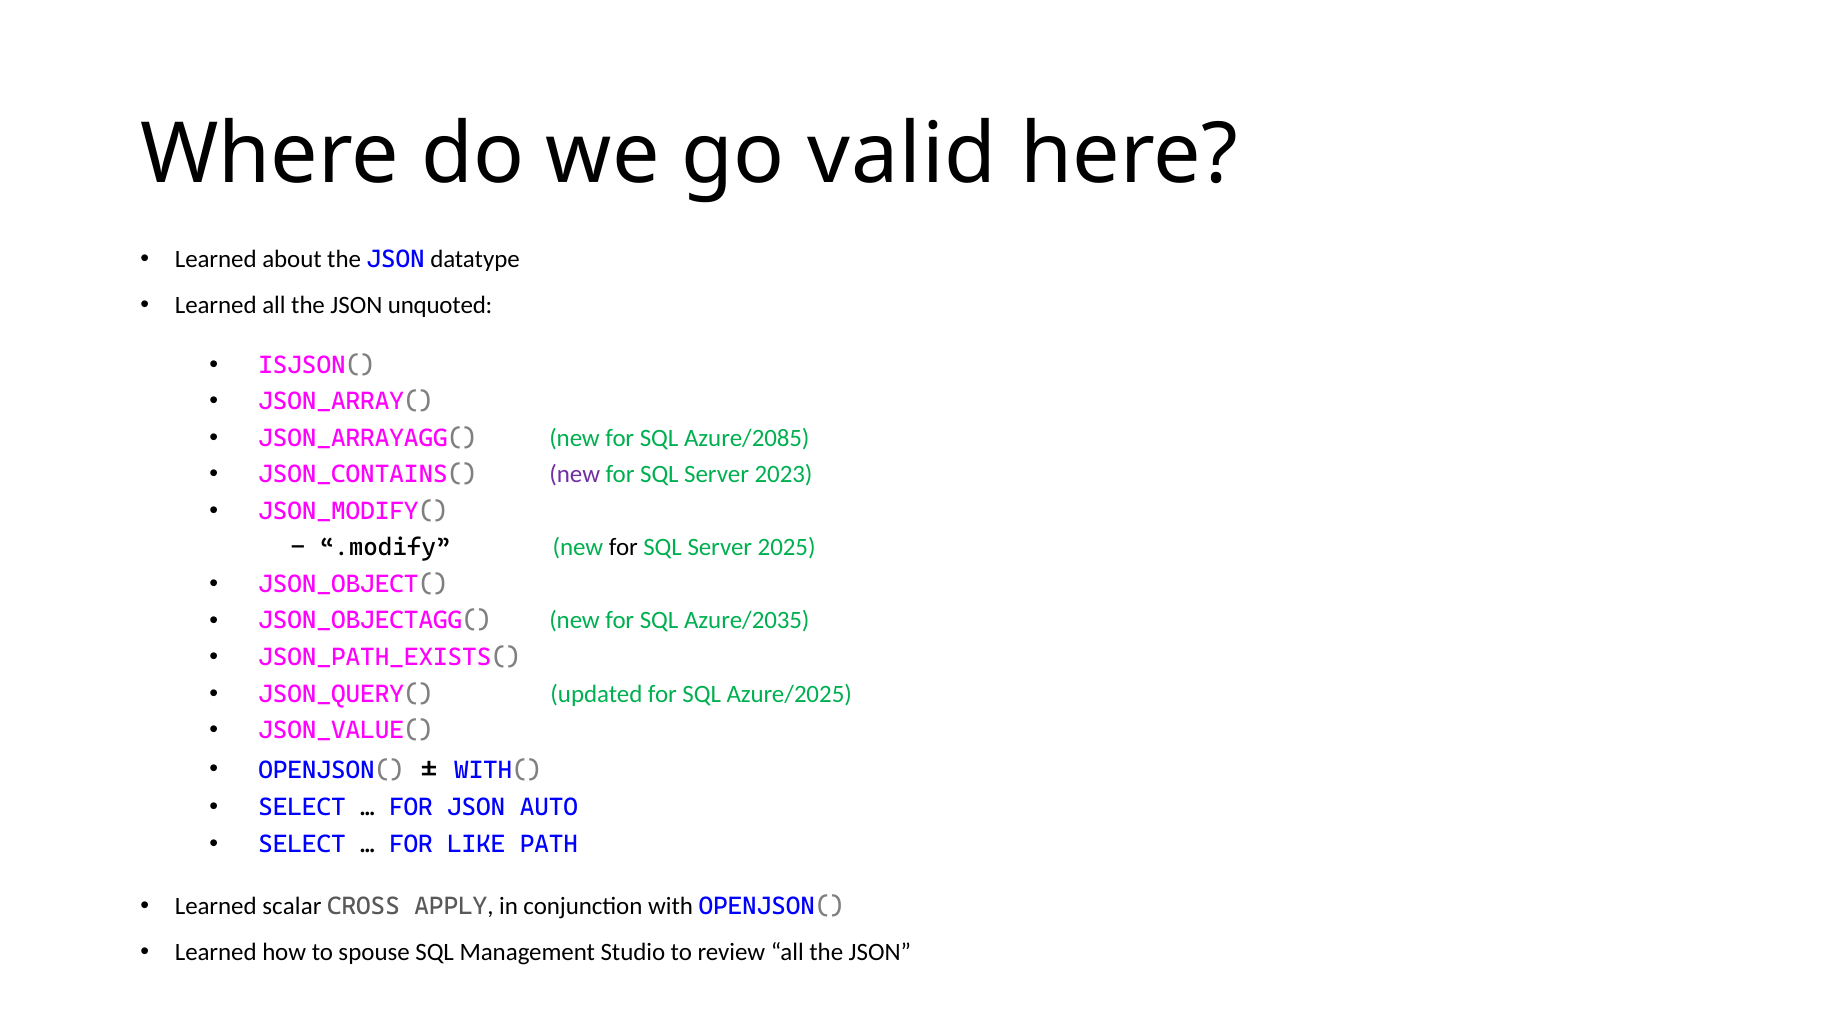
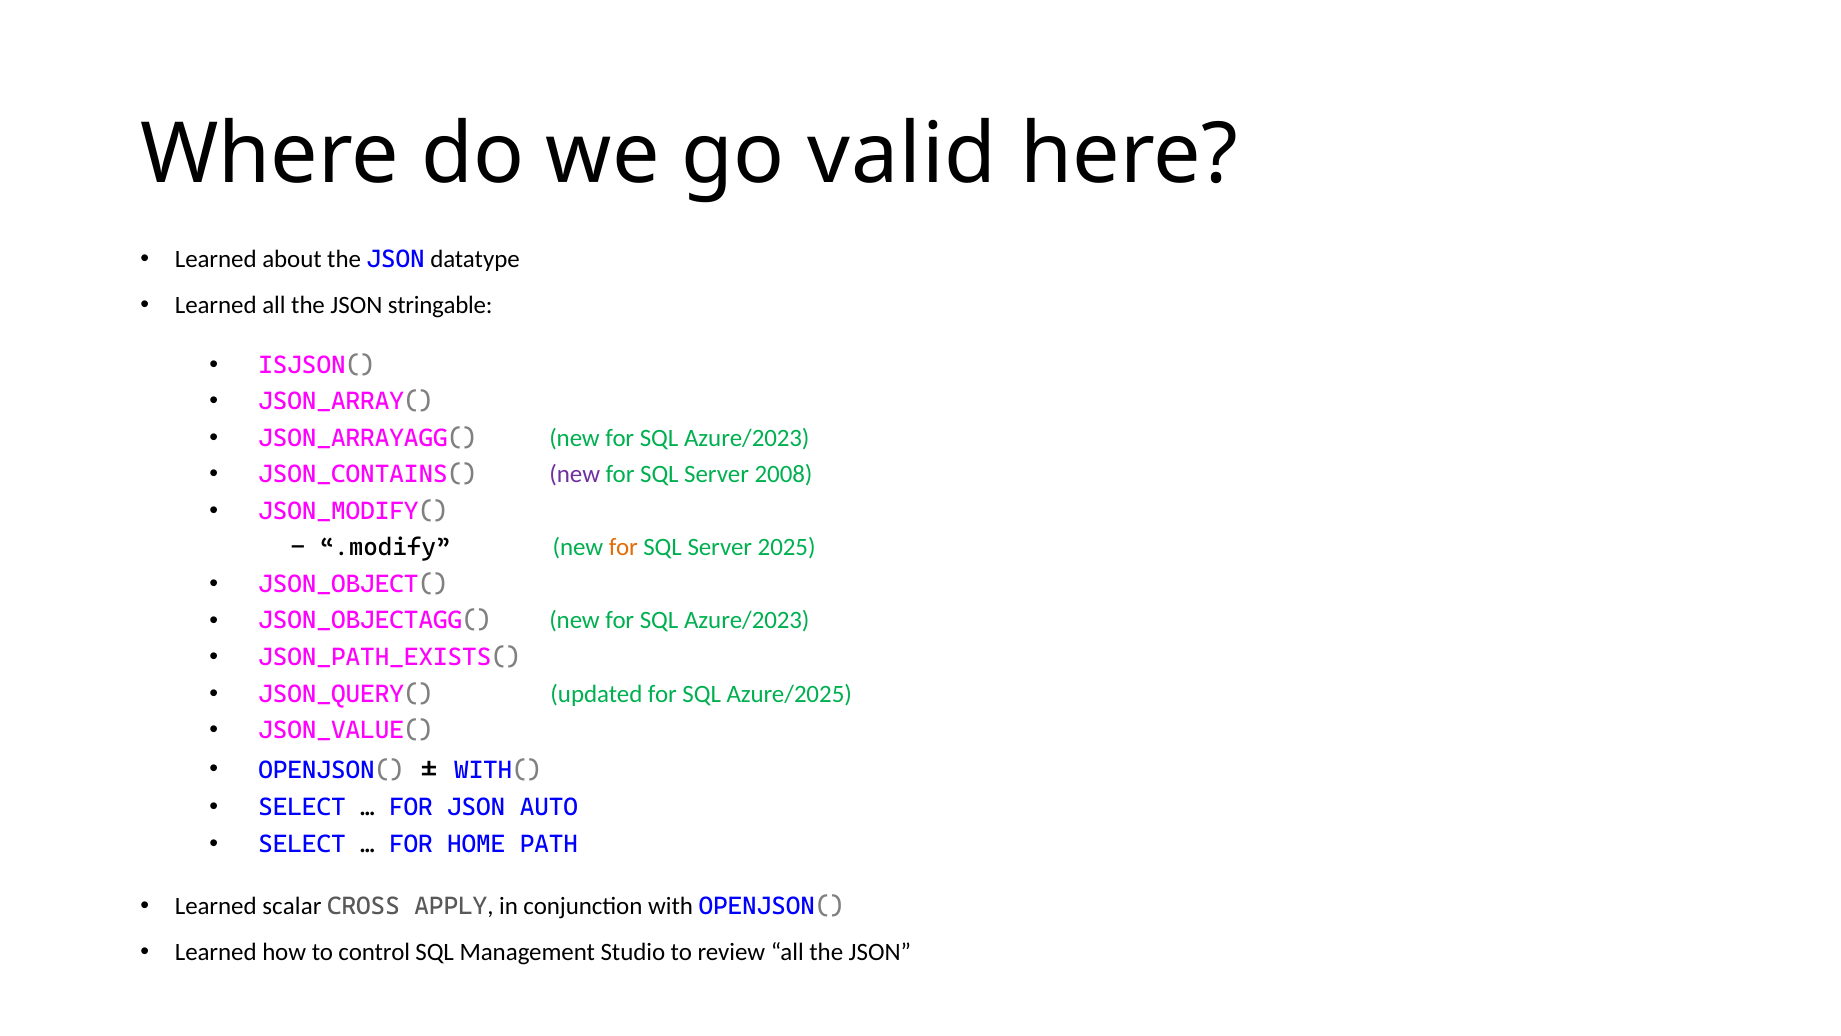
unquoted: unquoted -> stringable (440, 305)
Azure/2085: Azure/2085 -> Azure/2023 (747, 438)
2023: 2023 -> 2008 (784, 474)
for colour: black -> orange (623, 547)
Azure/2035: Azure/2035 -> Azure/2023 (747, 620)
LIKE: LIKE -> HOME (476, 844)
spouse: spouse -> control (374, 952)
